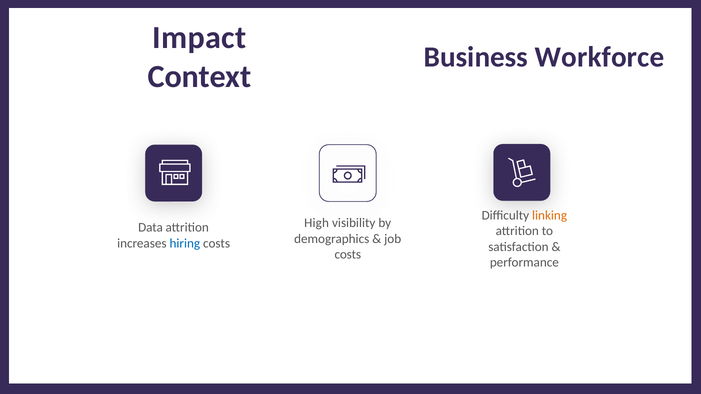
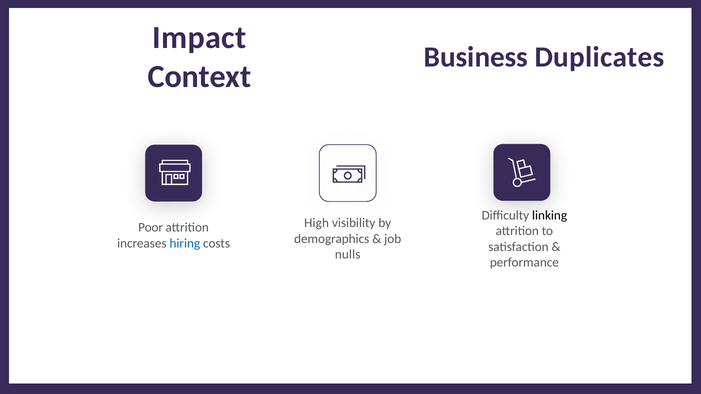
Workforce: Workforce -> Duplicates (599, 57)
linking colour: orange -> black (550, 215)
Data: Data -> Poor (151, 228)
costs: costs -> nulls (348, 255)
